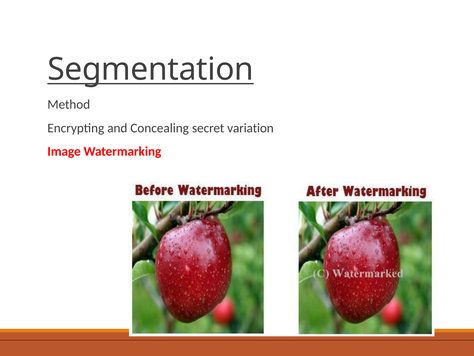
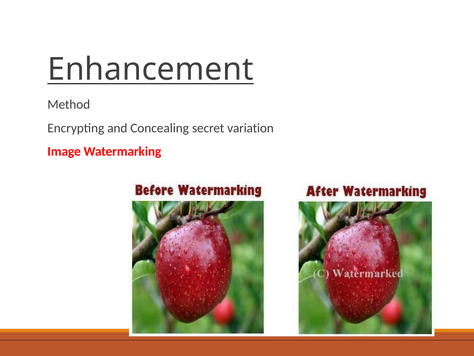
Segmentation: Segmentation -> Enhancement (150, 69)
